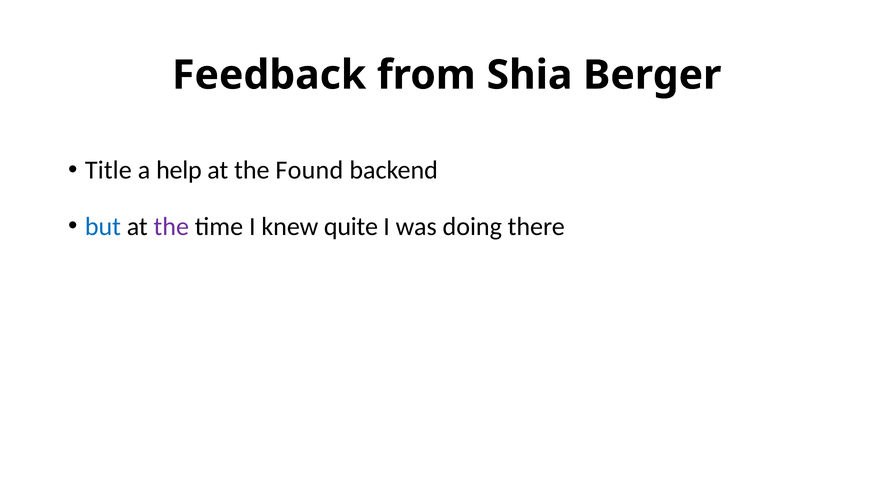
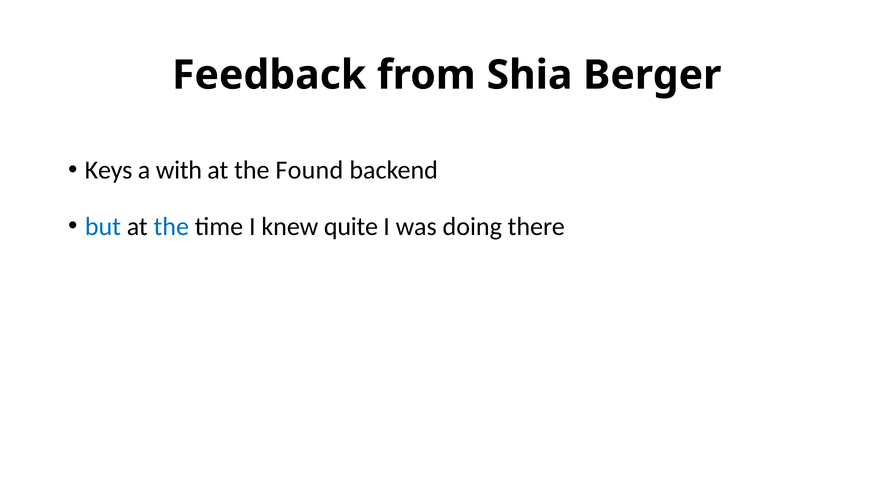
Title: Title -> Keys (109, 170)
help: help -> with (179, 170)
the colour: purple -> blue (171, 227)
